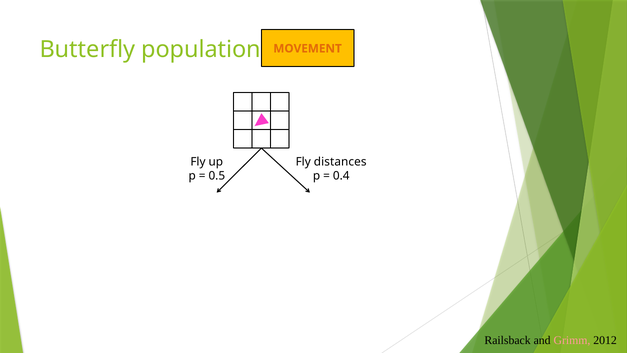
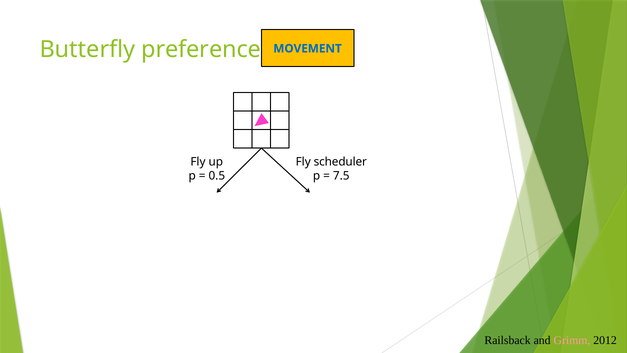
population: population -> preference (201, 49)
MOVEMENT colour: orange -> blue (308, 49)
distances: distances -> scheduler (340, 162)
0.4: 0.4 -> 7.5 (341, 176)
